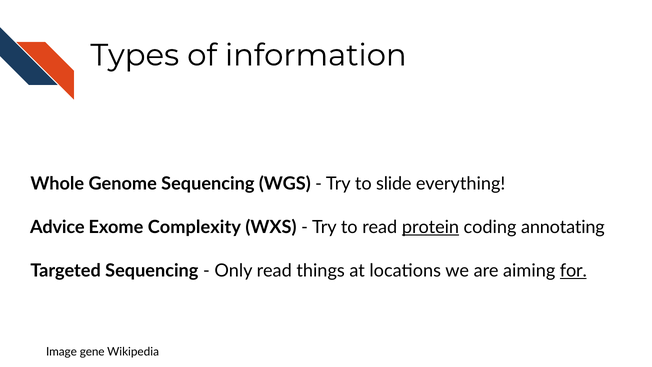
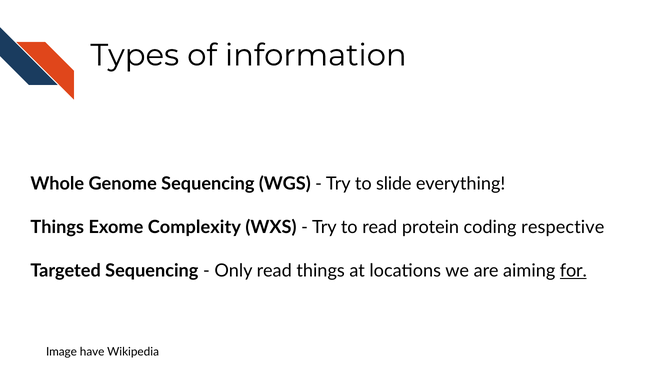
Advice: Advice -> Things (57, 227)
protein underline: present -> none (430, 227)
annotating: annotating -> respective (563, 227)
gene: gene -> have (92, 352)
